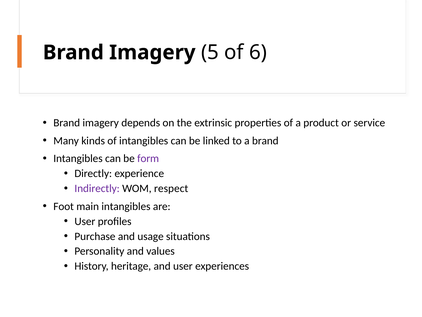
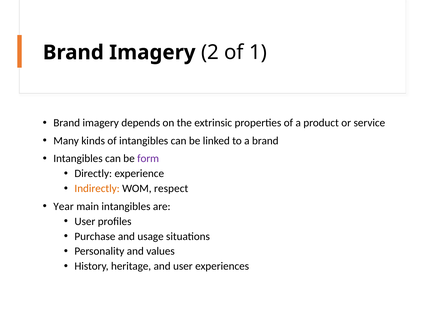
5: 5 -> 2 (210, 52)
6: 6 -> 1 (258, 52)
Indirectly colour: purple -> orange (97, 188)
Foot: Foot -> Year (64, 206)
